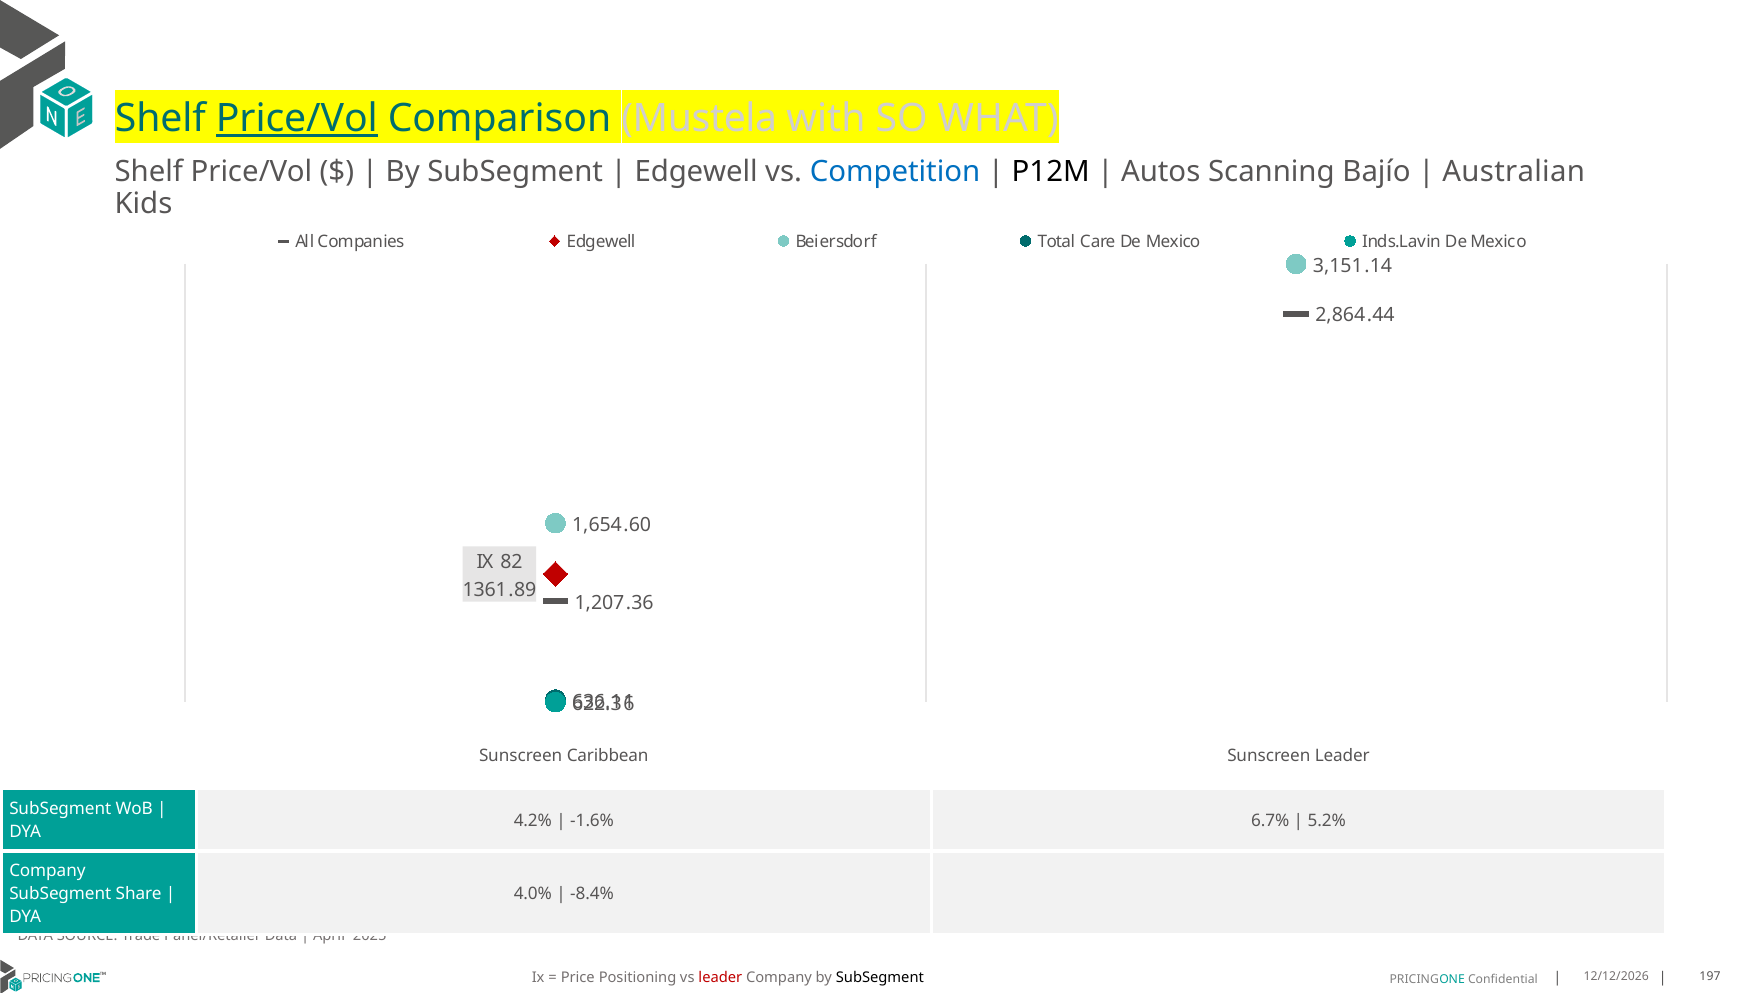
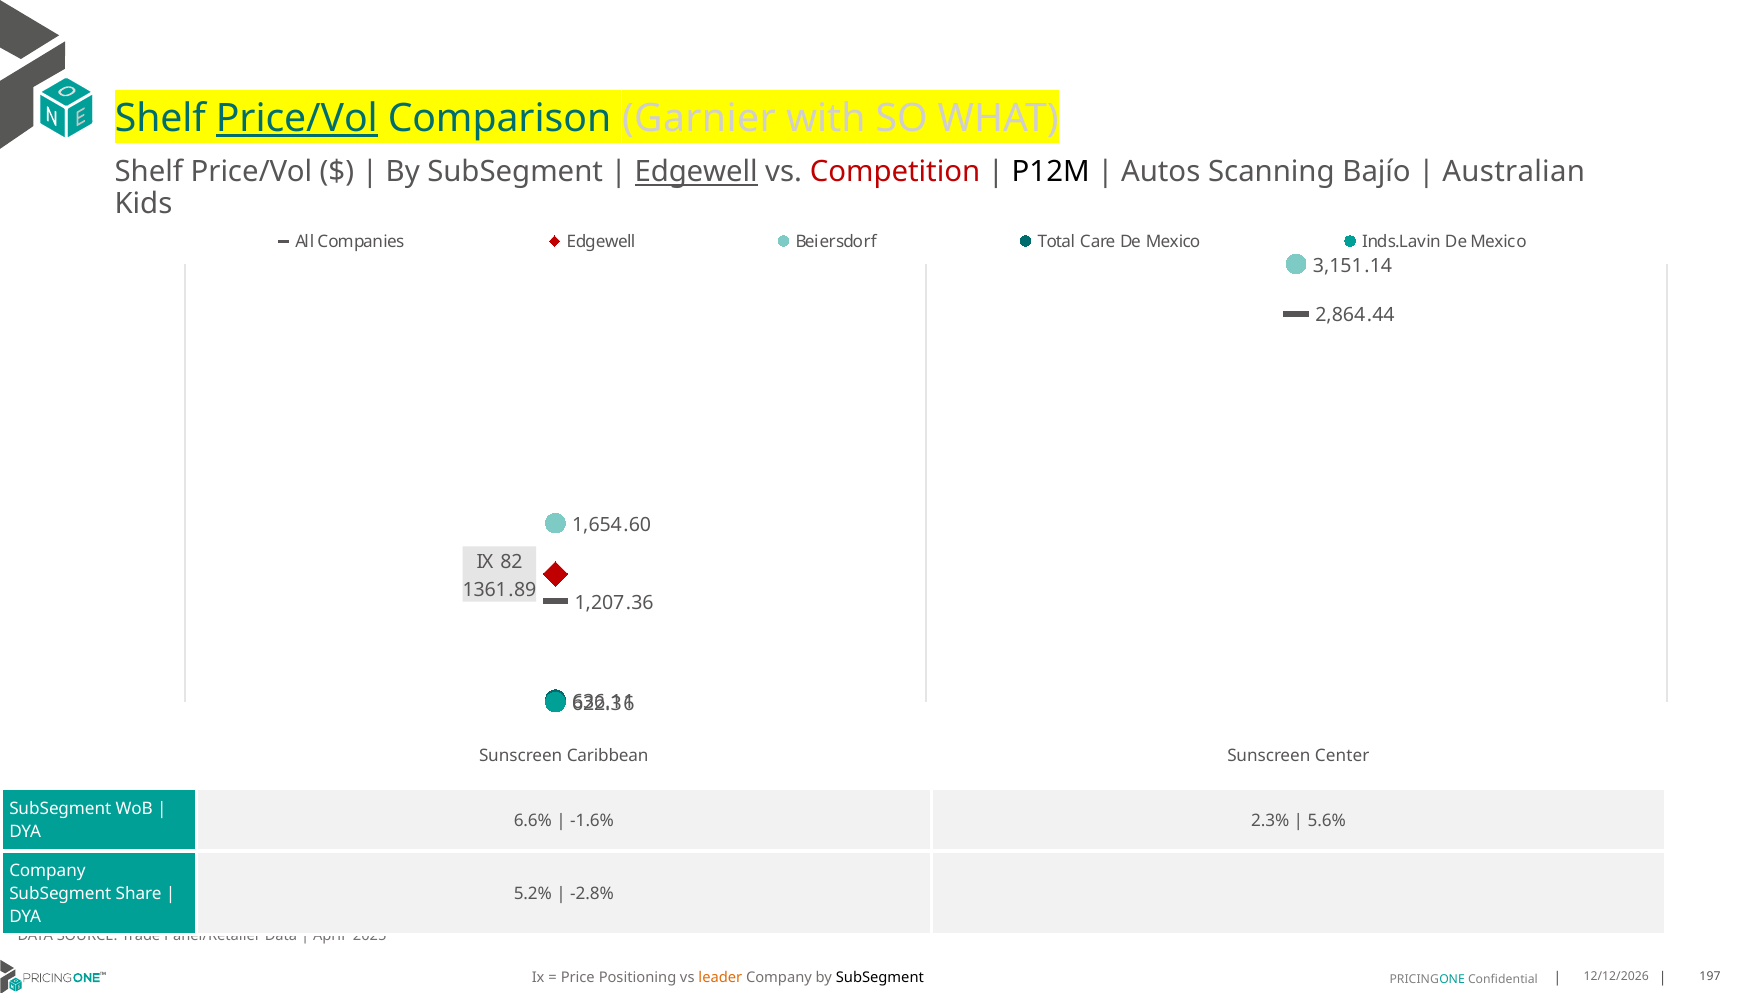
Mustela: Mustela -> Garnier (699, 119)
Edgewell underline: none -> present (696, 172)
Competition colour: blue -> red (895, 172)
Sunscreen Leader: Leader -> Center (1342, 755)
4.2%: 4.2% -> 6.6% (533, 820)
6.7%: 6.7% -> 2.3% (1270, 820)
5.2%: 5.2% -> 5.6% (1327, 820)
4.0%: 4.0% -> 5.2% (533, 893)
-8.4%: -8.4% -> -2.8% (592, 893)
leader colour: red -> orange (720, 977)
